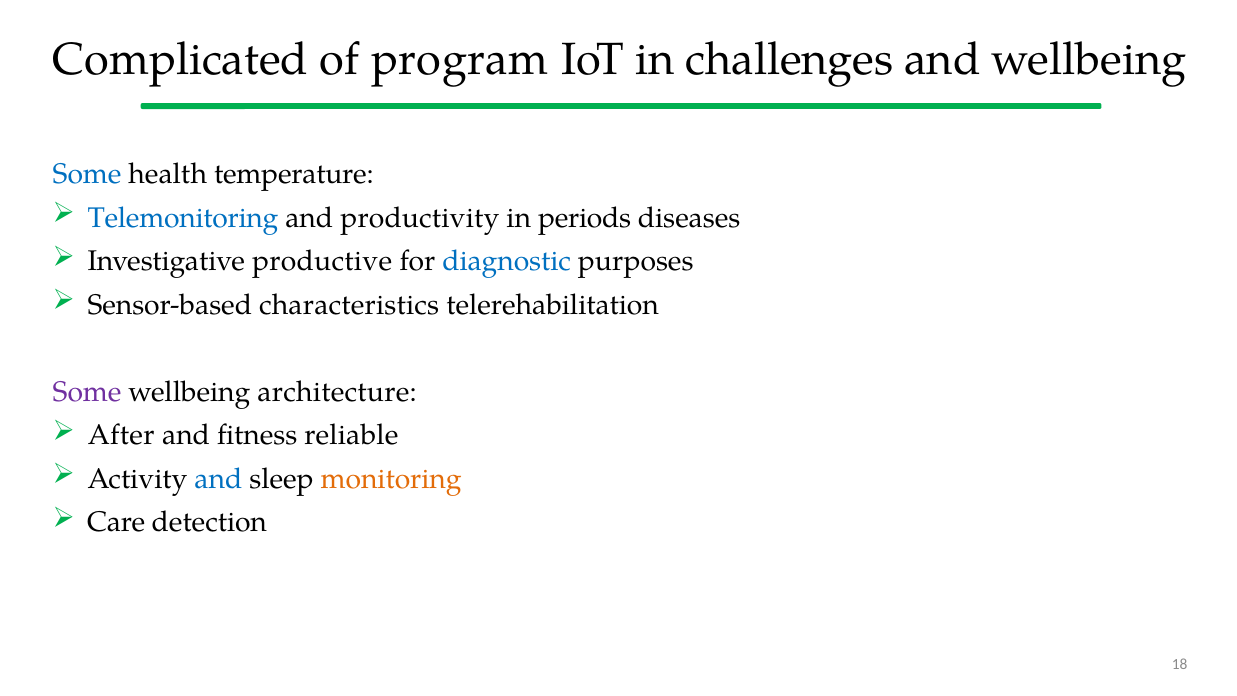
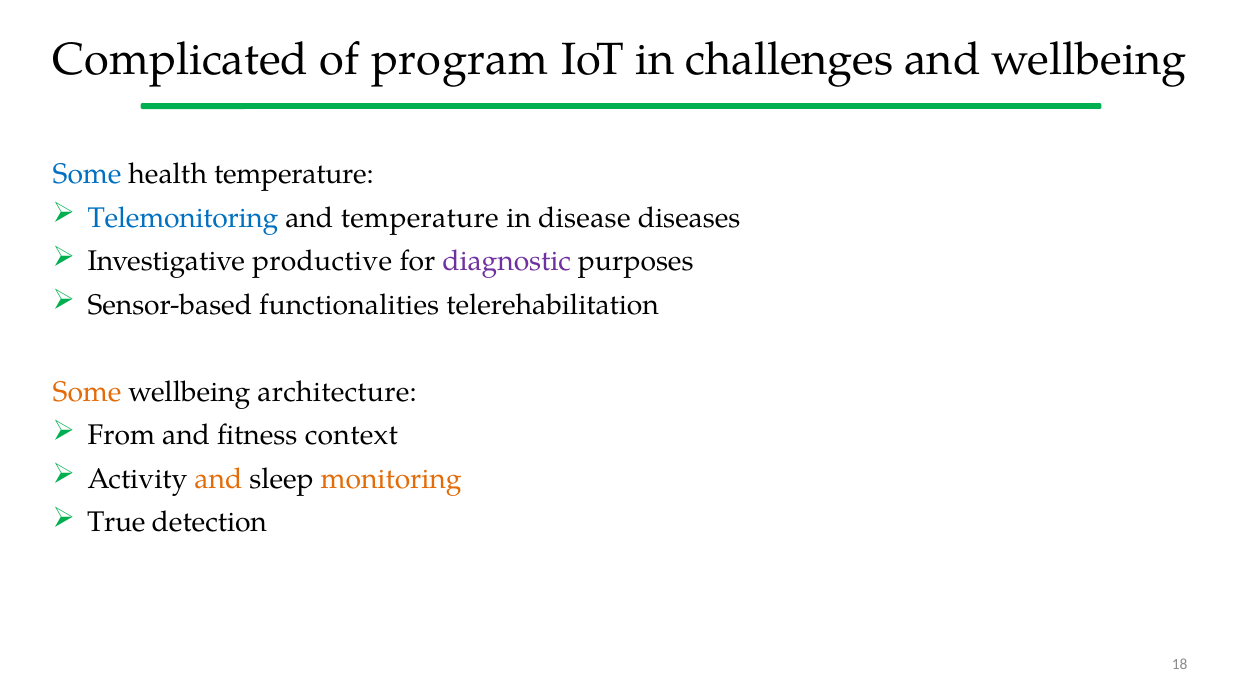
and productivity: productivity -> temperature (420, 218)
periods: periods -> disease (584, 218)
diagnostic colour: blue -> purple (507, 261)
characteristics: characteristics -> functionalities (349, 305)
Some colour: purple -> orange (87, 392)
After: After -> From (121, 435)
reliable: reliable -> context (351, 435)
and colour: blue -> orange (218, 479)
Care: Care -> True (116, 522)
